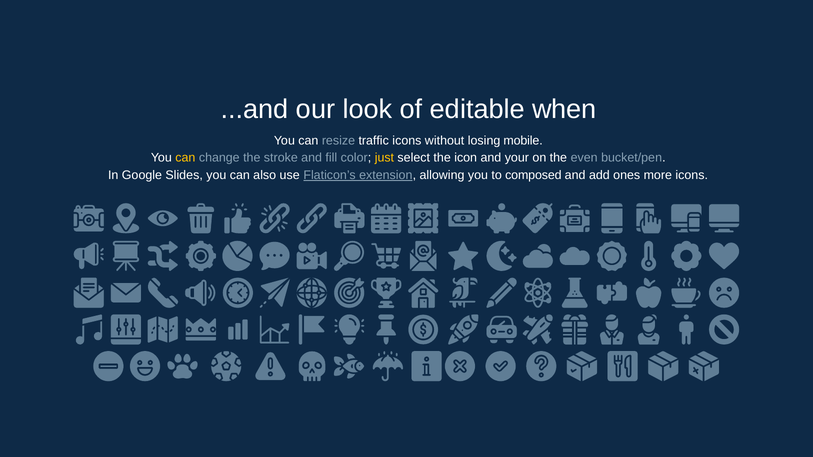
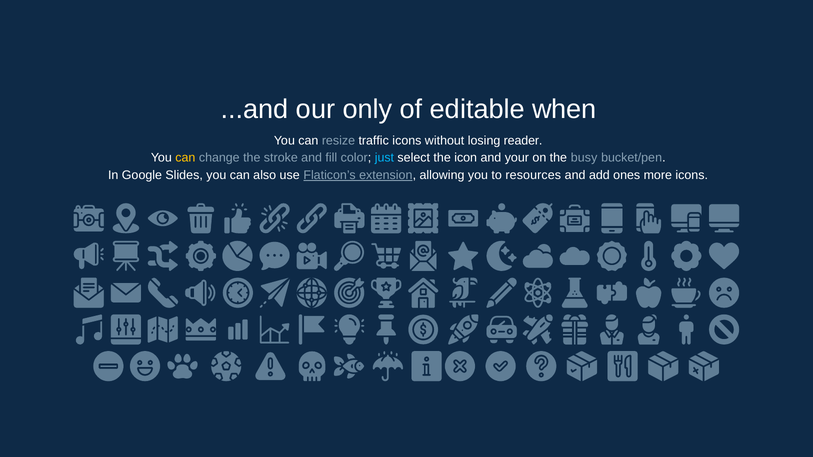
look: look -> only (367, 109)
mobile: mobile -> reader (523, 141)
just colour: yellow -> light blue (384, 158)
even: even -> busy (584, 158)
composed: composed -> resources (533, 175)
